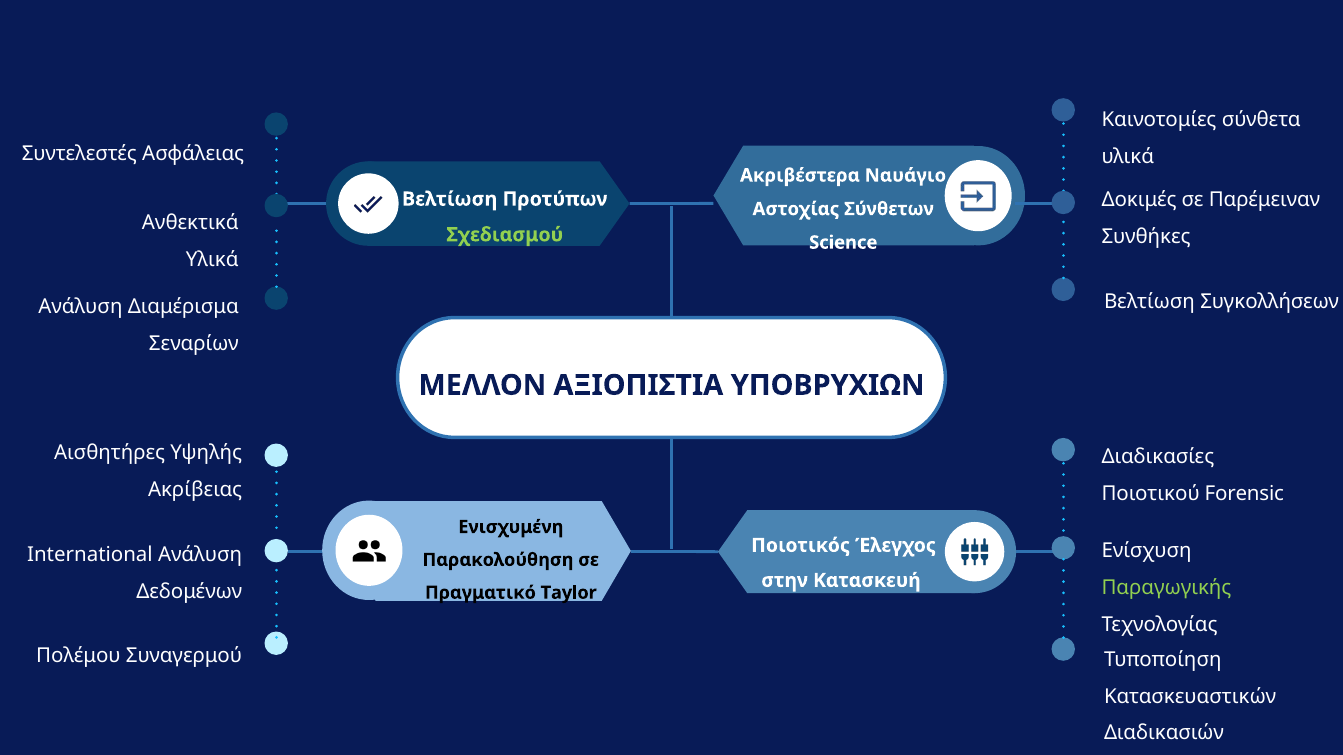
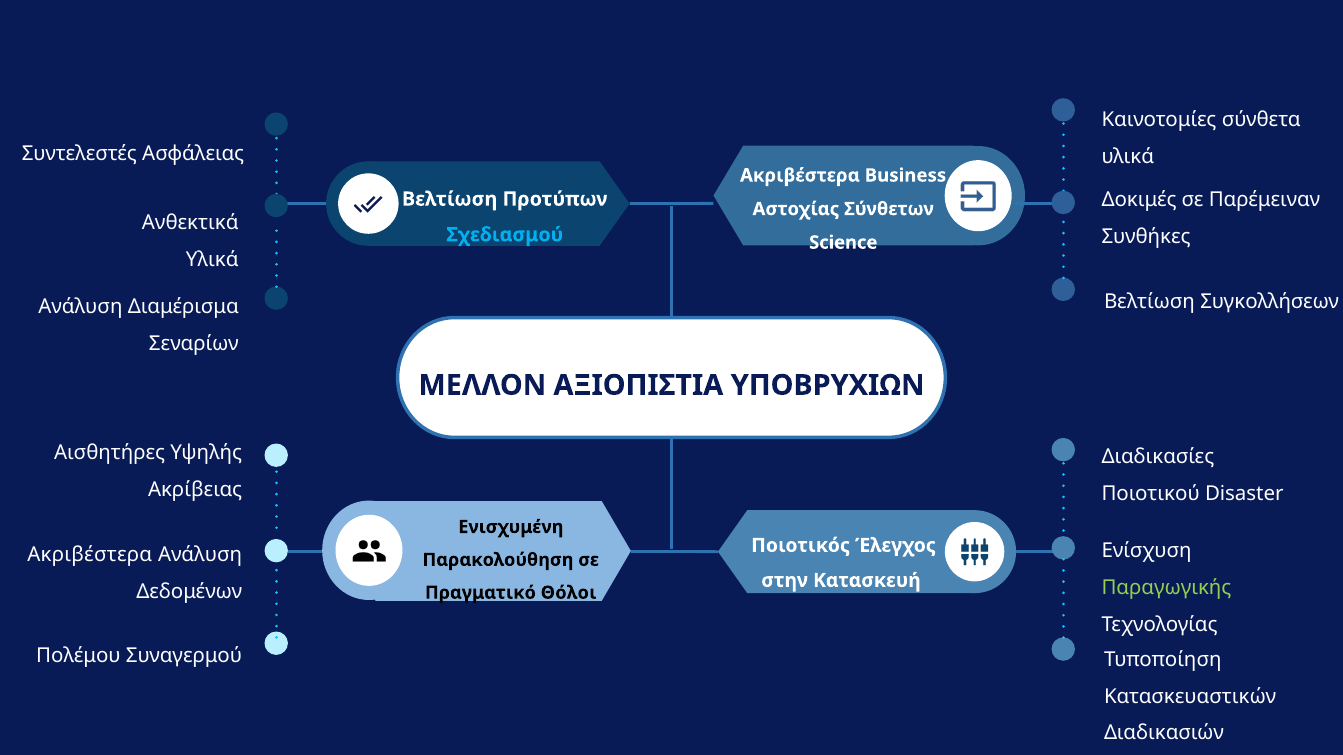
Ναυάγιο: Ναυάγιο -> Business (905, 176)
Σχεδιασμού colour: light green -> light blue (505, 235)
Forensic: Forensic -> Disaster (1244, 494)
International: International -> Ακριβέστερα (90, 555)
Taylor: Taylor -> Θόλοι (569, 593)
